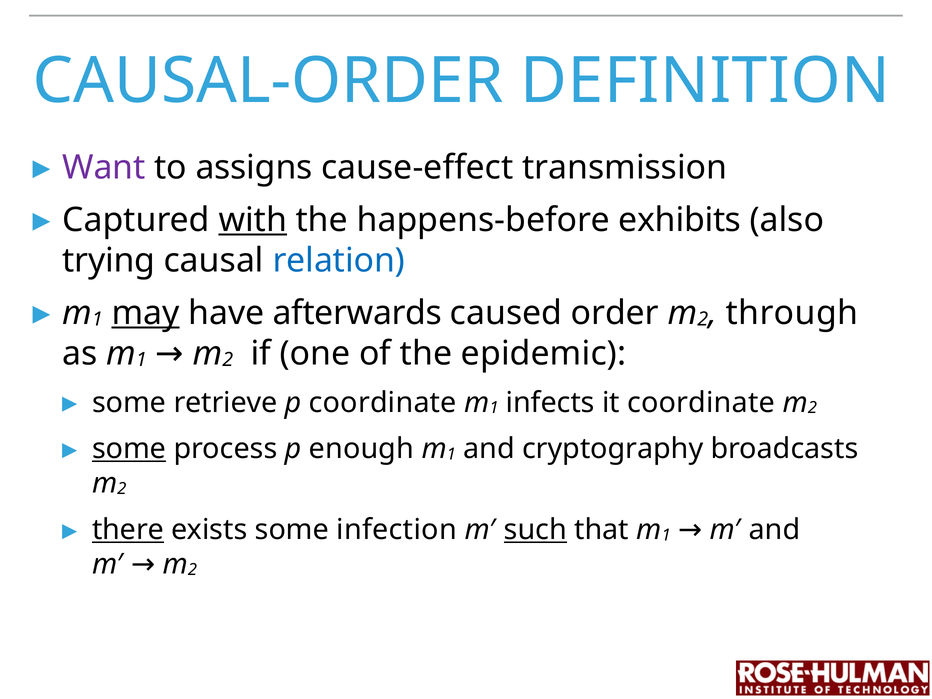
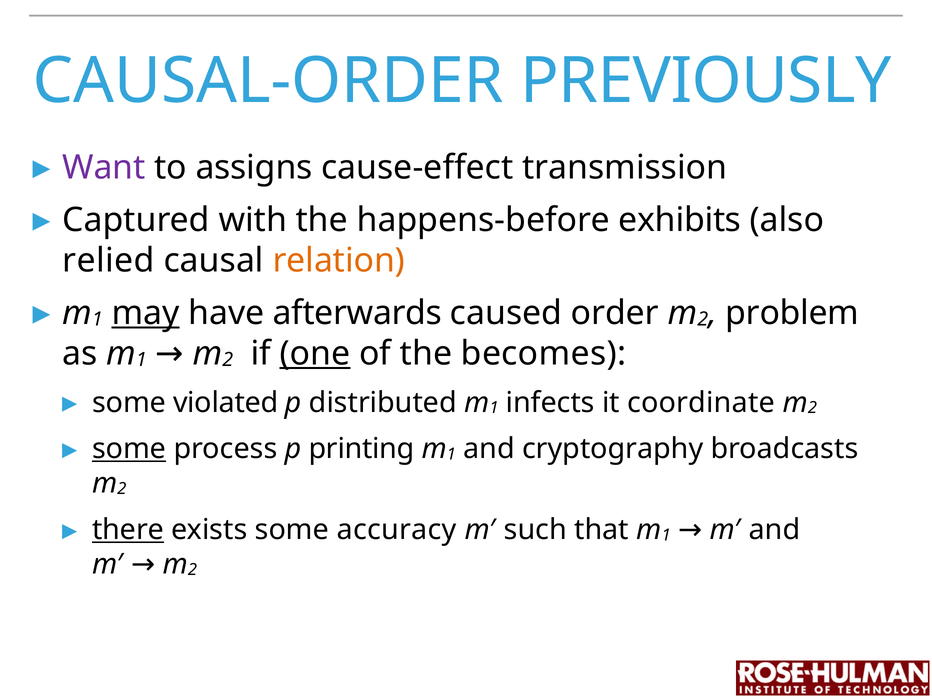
DEFINITION: DEFINITION -> PREVIOUSLY (706, 81)
with underline: present -> none (253, 220)
trying: trying -> relied (108, 260)
relation colour: blue -> orange (339, 260)
through: through -> problem (792, 313)
one underline: none -> present (315, 354)
epidemic: epidemic -> becomes (543, 354)
retrieve: retrieve -> violated (226, 403)
p coordinate: coordinate -> distributed (383, 403)
enough: enough -> printing (362, 449)
infection: infection -> accuracy (397, 530)
such underline: present -> none (535, 530)
